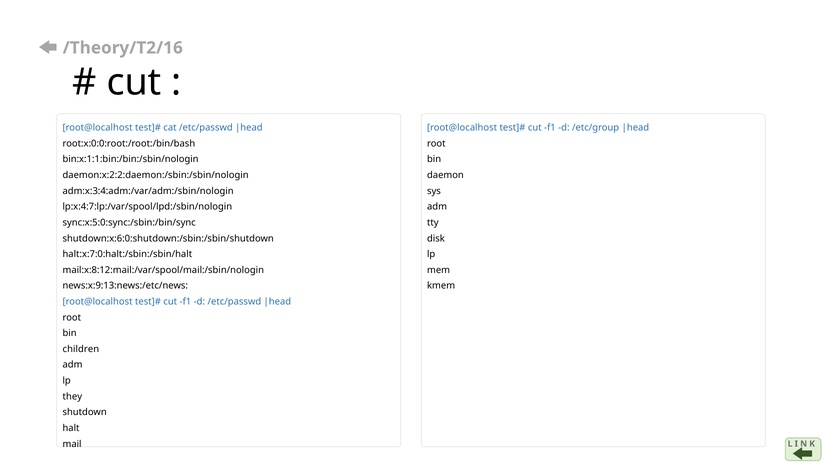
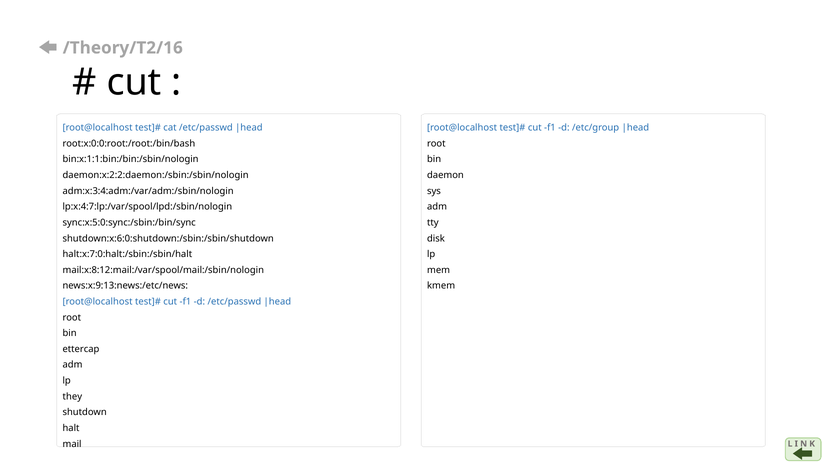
children: children -> ettercap (81, 349)
